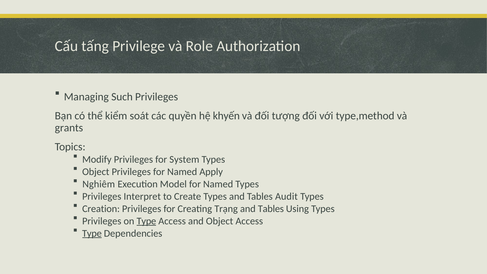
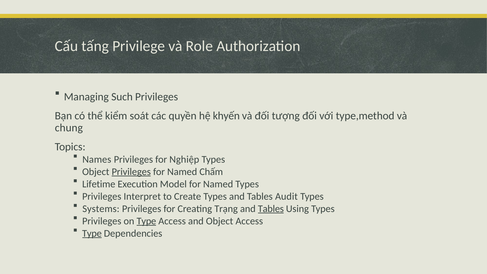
grants: grants -> chung (69, 128)
Modify: Modify -> Names (97, 159)
System: System -> Nghiệp (184, 159)
Privileges underline: none -> present (131, 172)
Apply: Apply -> Chấm (211, 172)
Nghiêm: Nghiêm -> Lifetime (99, 184)
Creation: Creation -> Systems (101, 209)
Tables underline: none -> present (271, 209)
